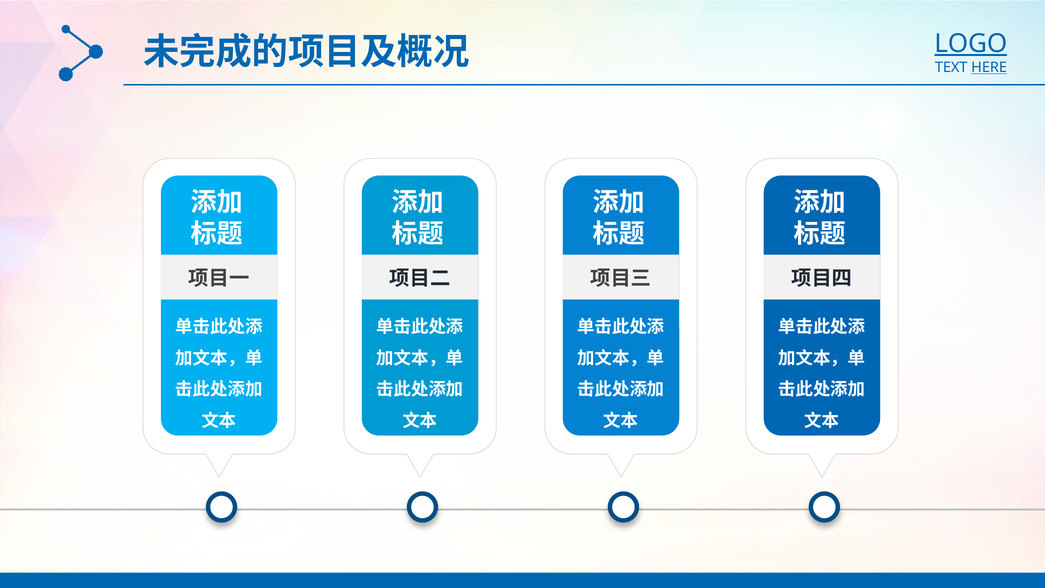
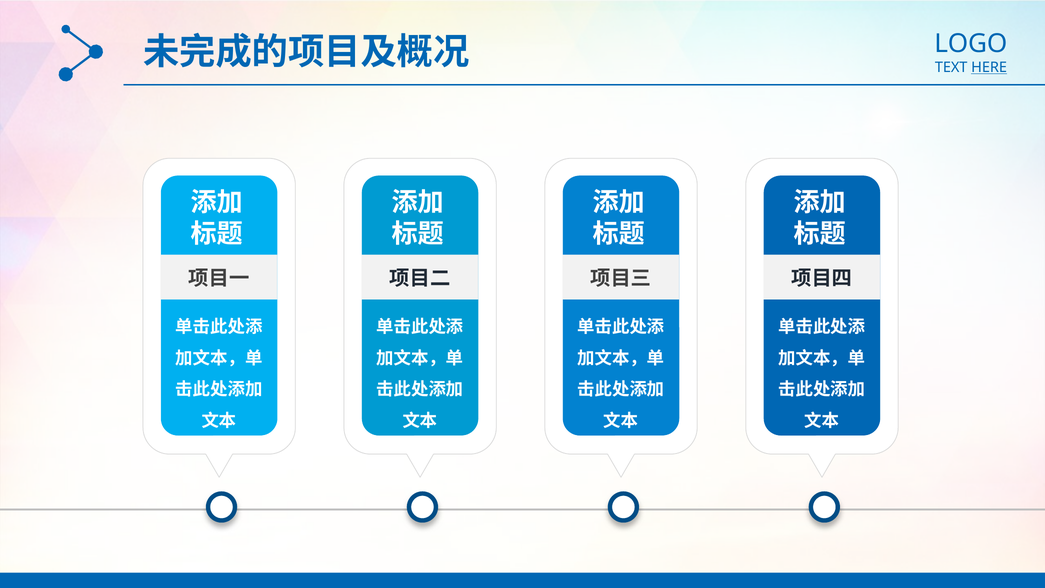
LOGO underline: present -> none (971, 44)
